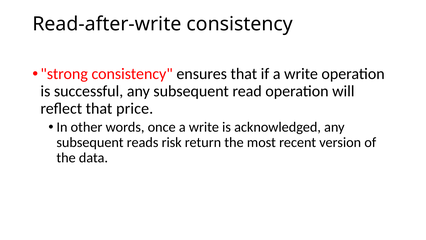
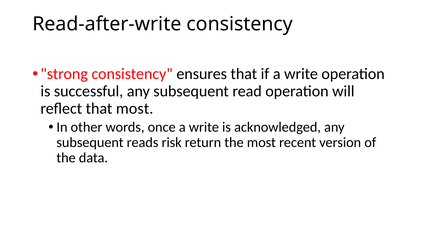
that price: price -> most (135, 108)
